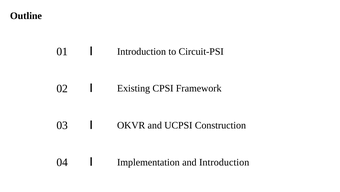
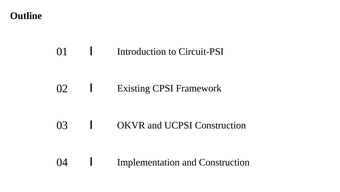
and Introduction: Introduction -> Construction (224, 162)
